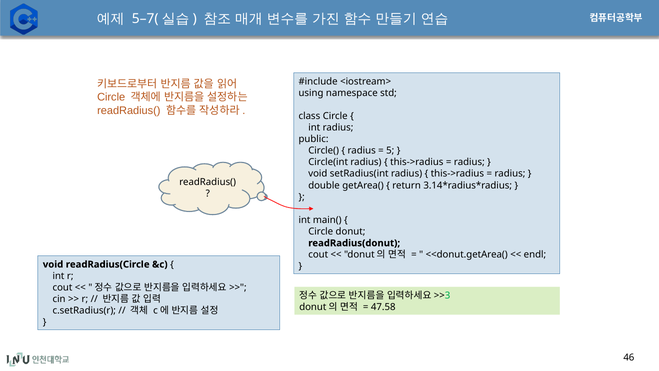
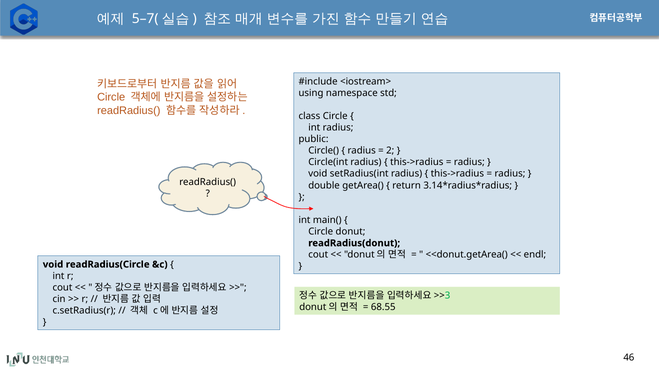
5: 5 -> 2 (390, 151)
47.58: 47.58 -> 68.55 (383, 307)
